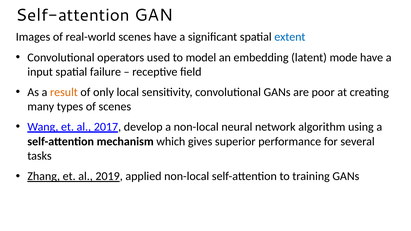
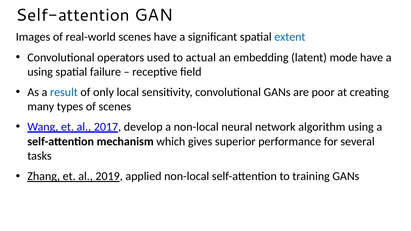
model: model -> actual (201, 57)
input: input -> using (40, 72)
result colour: orange -> blue (64, 92)
